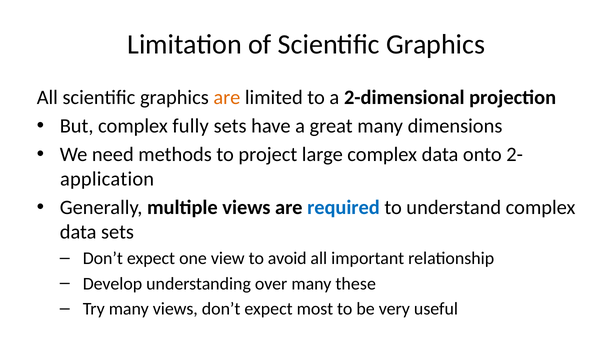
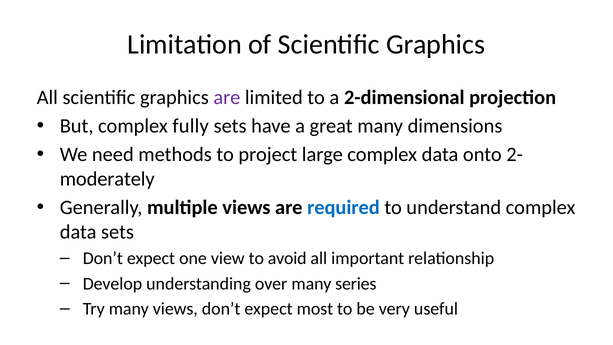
are colour: orange -> purple (227, 97)
application: application -> moderately (107, 179)
these: these -> series (356, 283)
